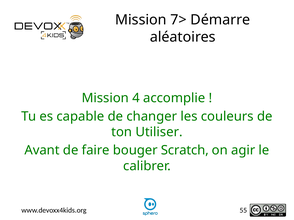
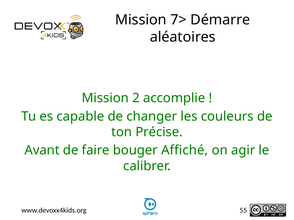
4: 4 -> 2 (136, 98)
Utiliser: Utiliser -> Précise (159, 132)
Scratch: Scratch -> Affiché (185, 151)
